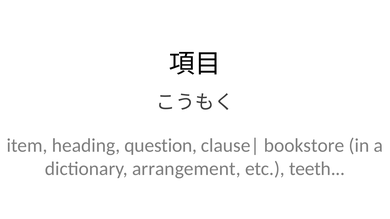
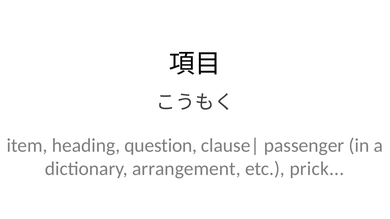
bookstore: bookstore -> passenger (304, 146)
teeth: teeth -> prick (317, 169)
